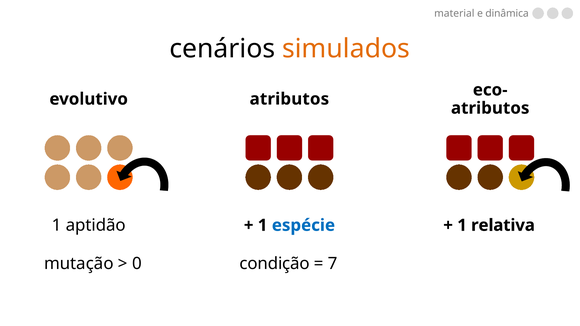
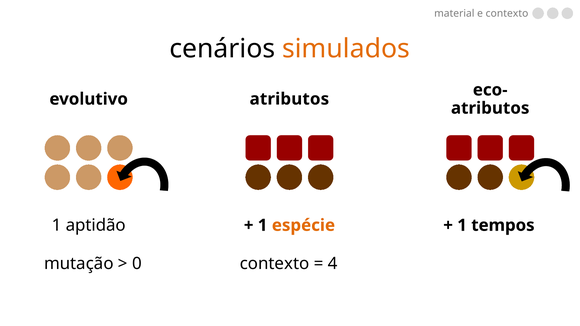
e dinâmica: dinâmica -> contexto (507, 14)
espécie colour: blue -> orange (303, 225)
relativa: relativa -> tempos (503, 225)
0 condição: condição -> contexto (275, 264)
7: 7 -> 4 (333, 264)
